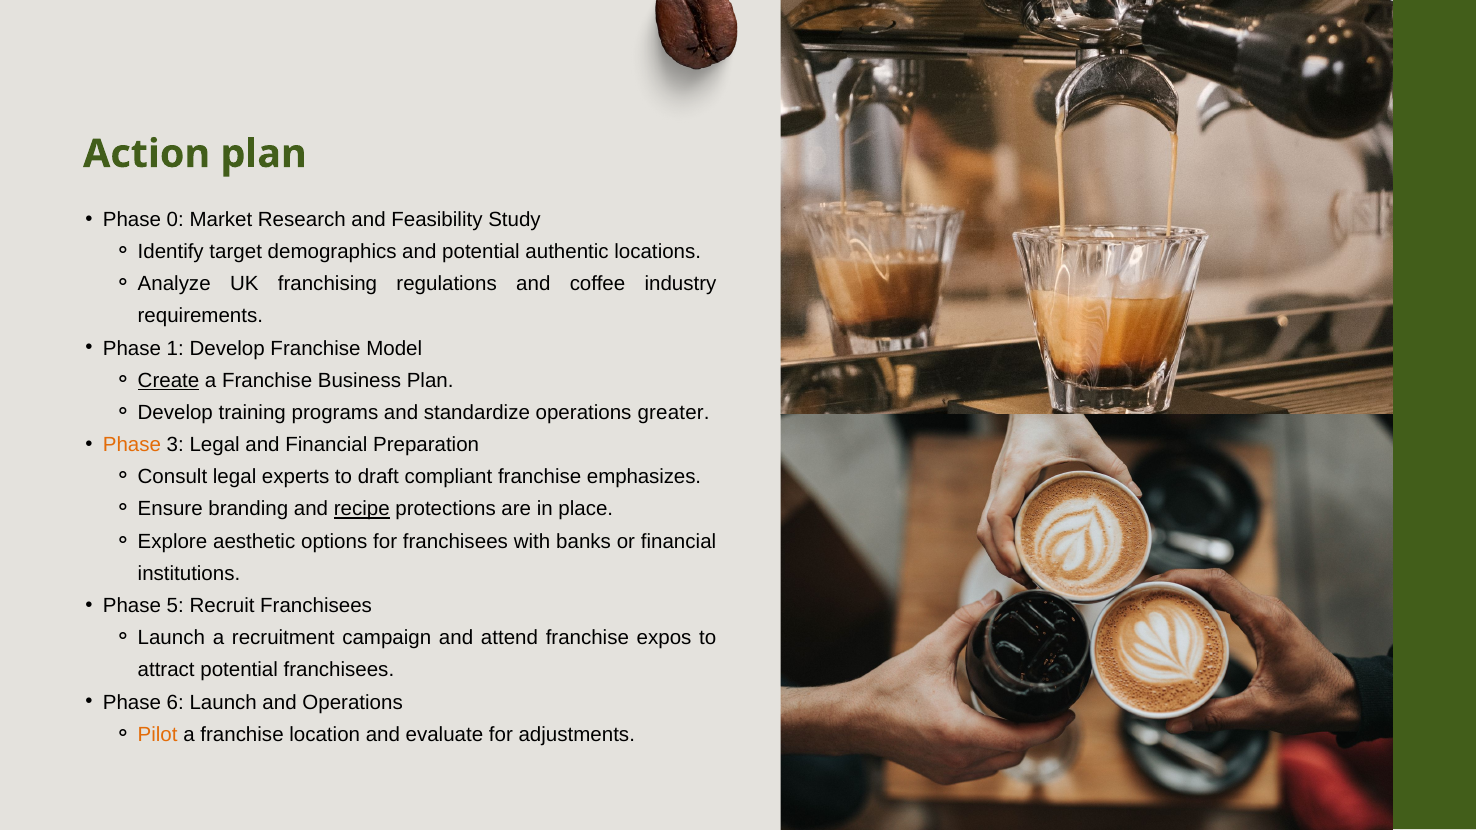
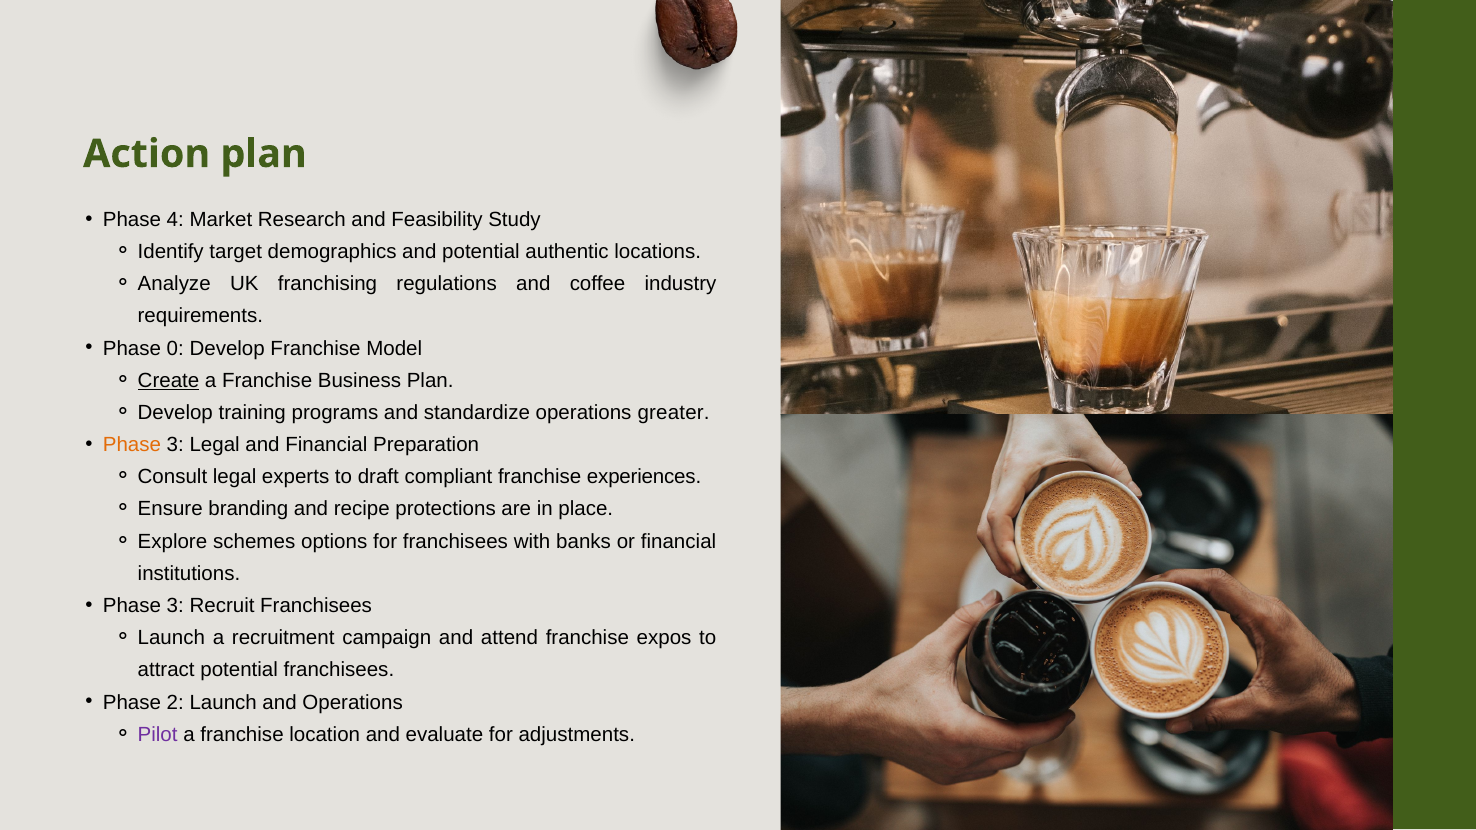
0: 0 -> 4 (175, 220)
1: 1 -> 0 (175, 348)
emphasizes: emphasizes -> experiences (644, 477)
recipe underline: present -> none (362, 509)
aesthetic: aesthetic -> schemes (254, 542)
5: 5 -> 3 (175, 606)
6: 6 -> 2 (175, 703)
Pilot colour: orange -> purple (158, 735)
